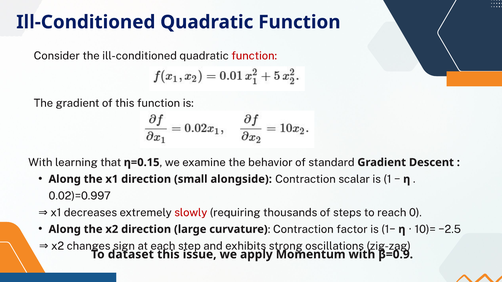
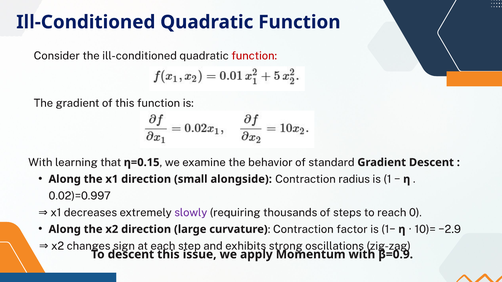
scalar: scalar -> radius (354, 179)
slowly colour: red -> purple (191, 213)
−2.5: −2.5 -> −2.9 (450, 230)
To dataset: dataset -> descent (131, 255)
